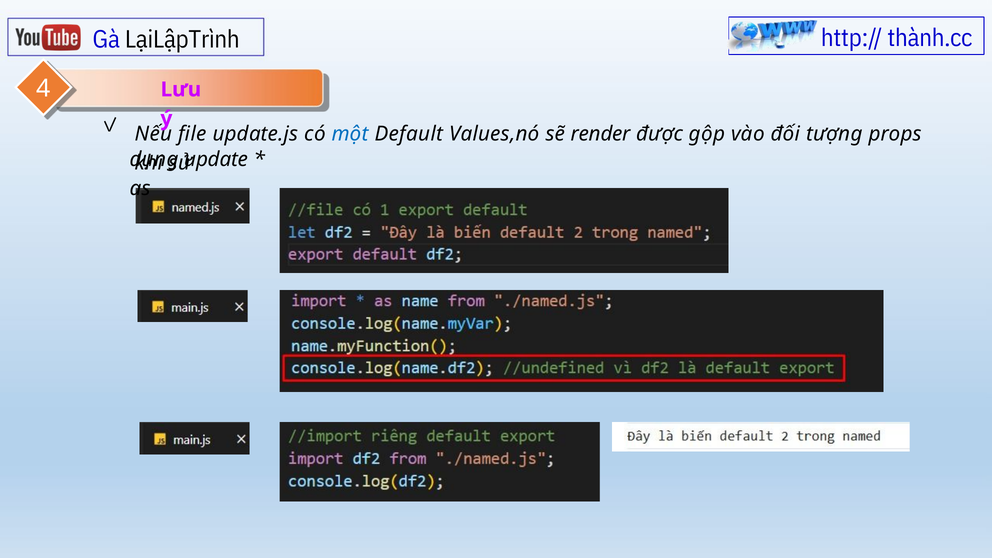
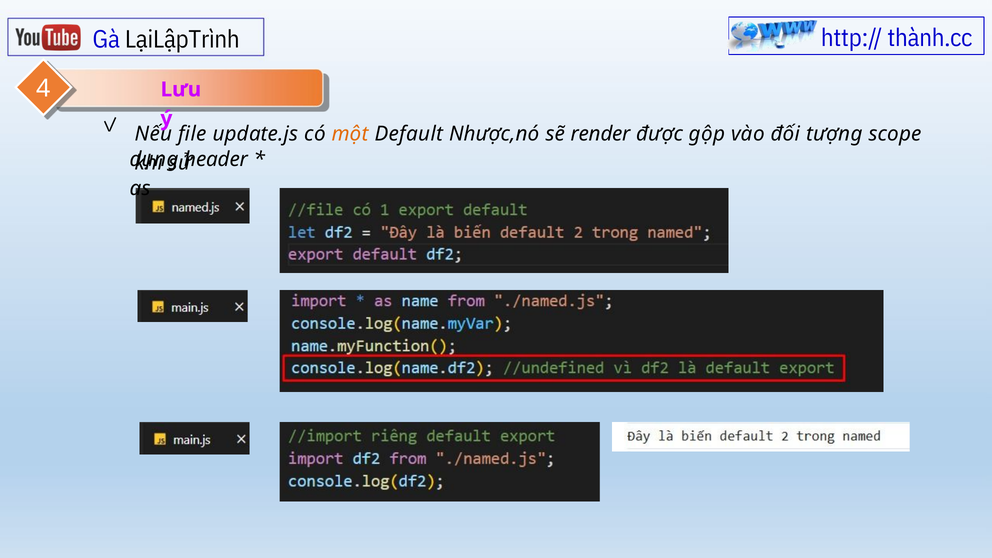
một colour: blue -> orange (350, 134)
Values,nó: Values,nó -> Nhược,nó (494, 134)
props: props -> scope (895, 134)
update: update -> header (216, 159)
